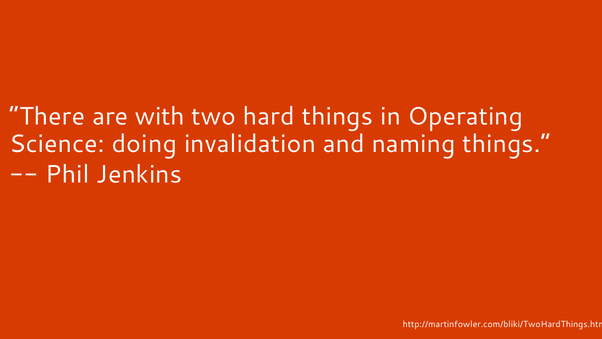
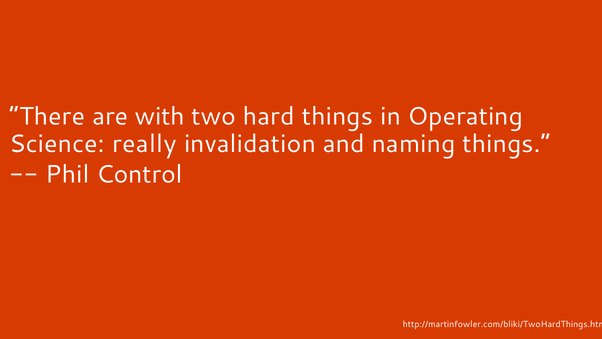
doing: doing -> really (144, 144)
Jenkins: Jenkins -> Control (139, 174)
